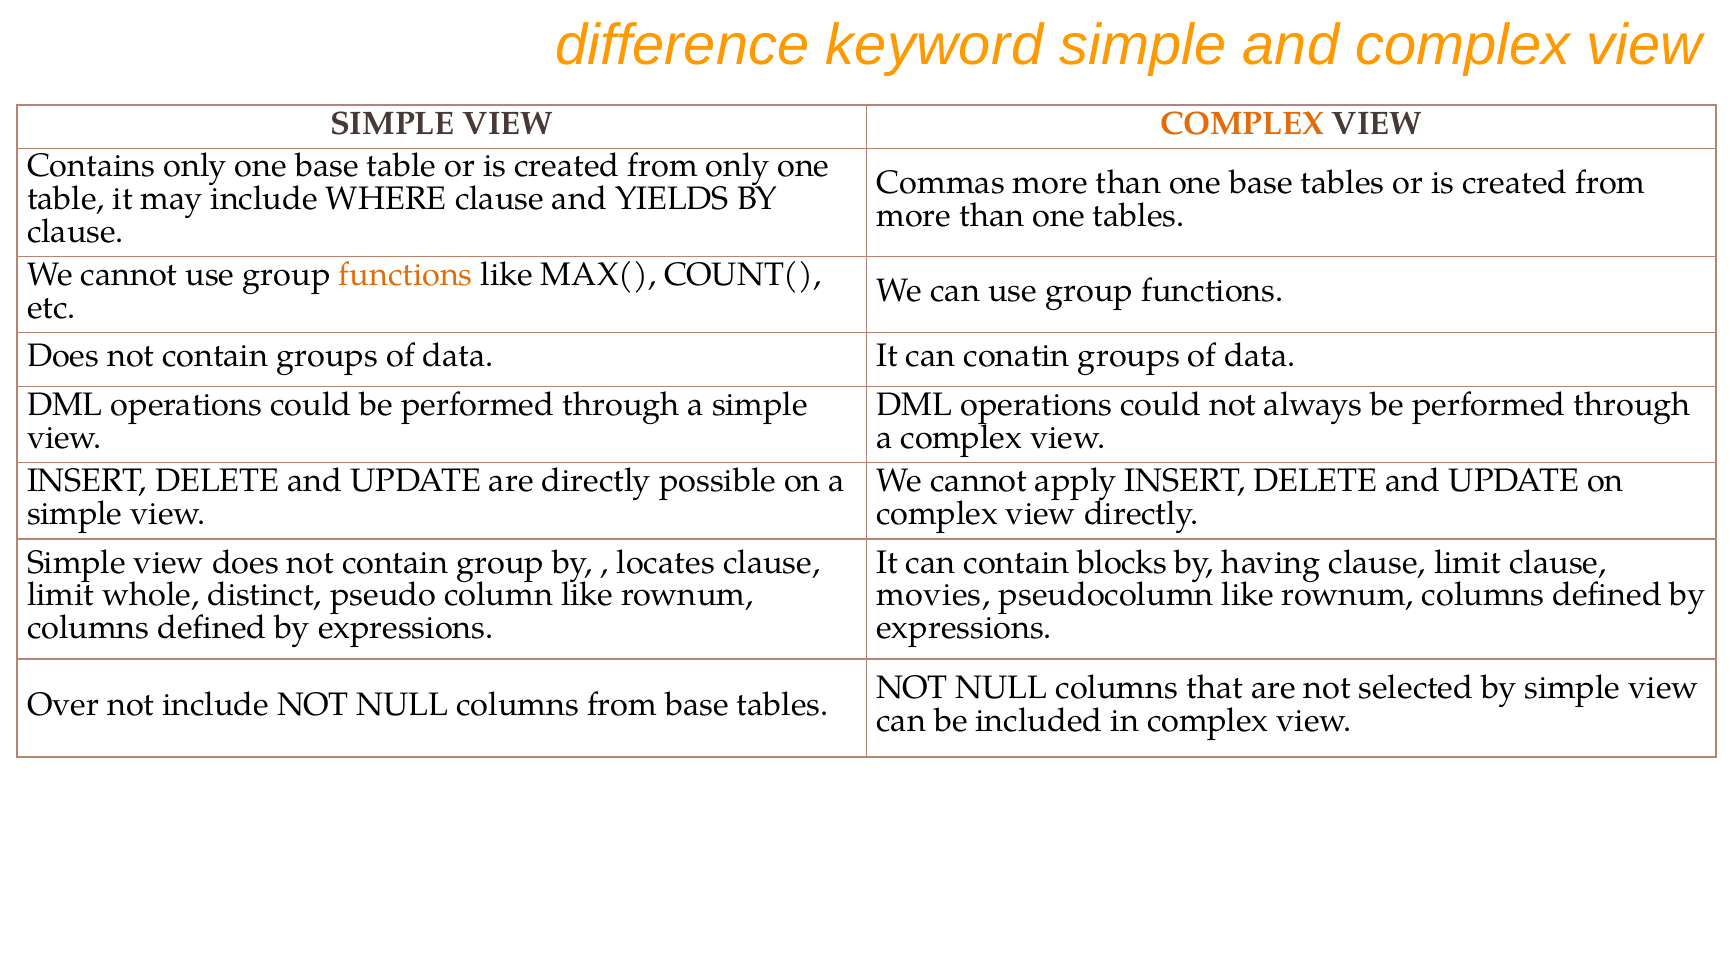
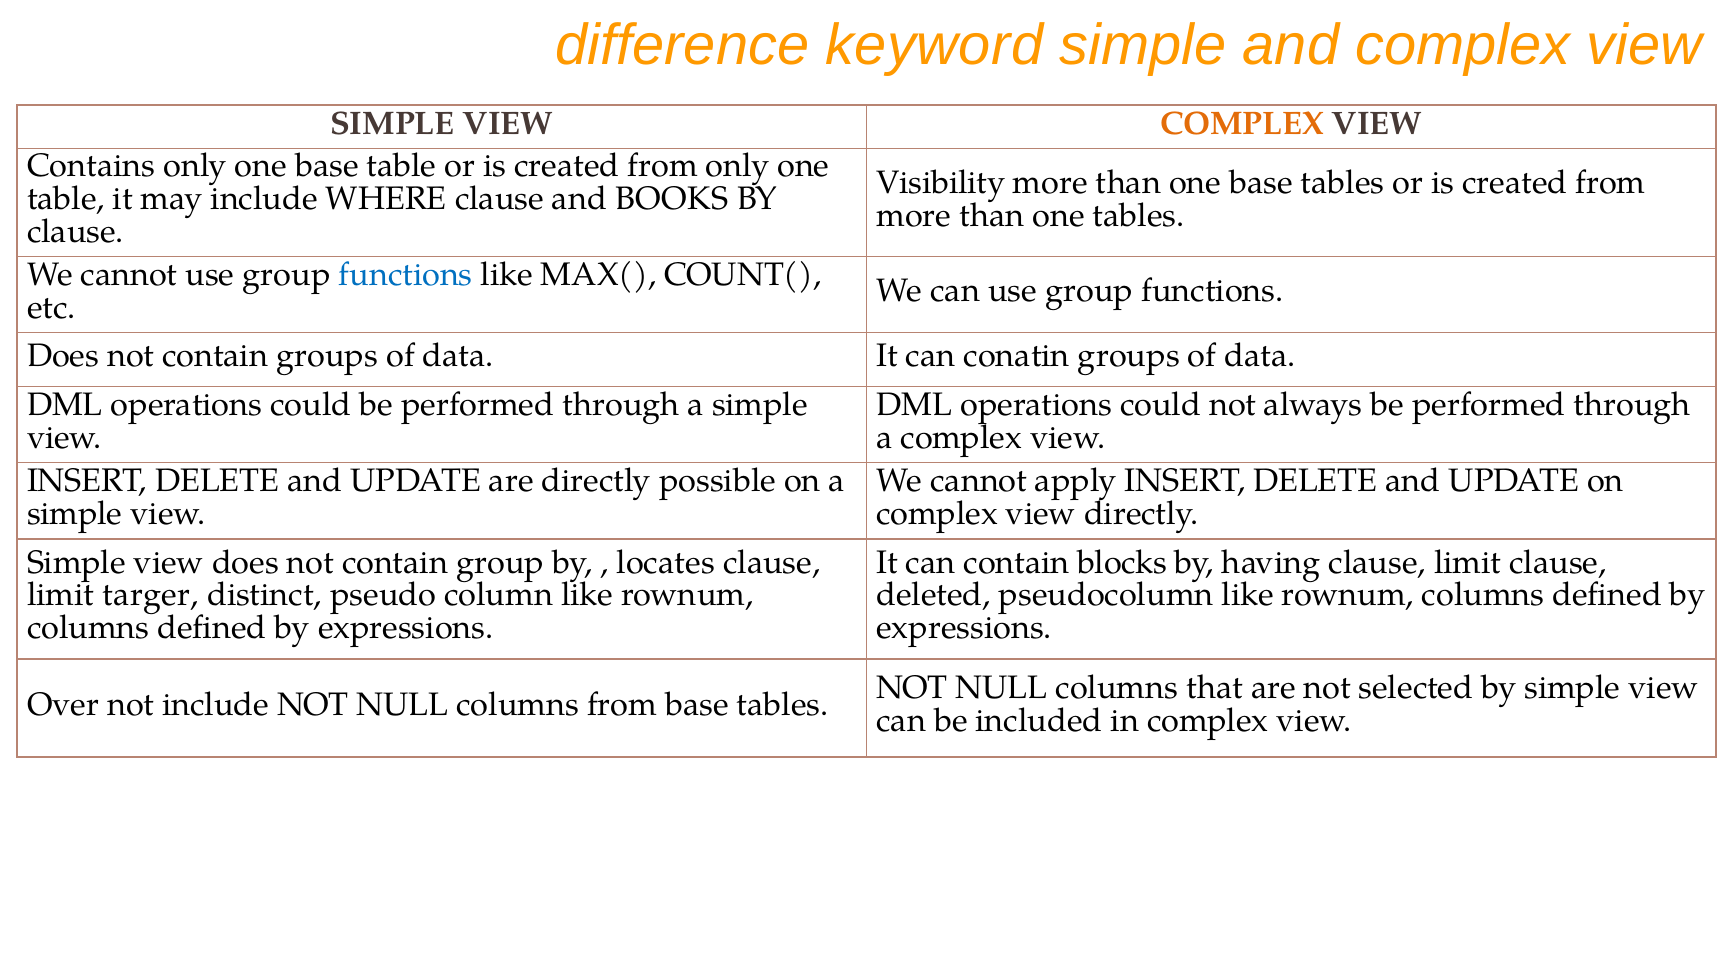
Commas: Commas -> Visibility (941, 183)
YIELDS: YIELDS -> BOOKS (672, 199)
functions colour: orange -> blue (406, 275)
whole: whole -> targer (151, 595)
movies: movies -> deleted (934, 595)
